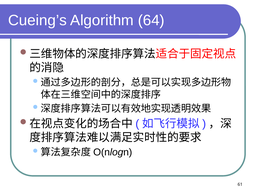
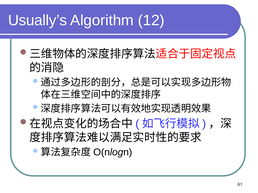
Cueing’s: Cueing’s -> Usually’s (38, 20)
64: 64 -> 12 (151, 20)
